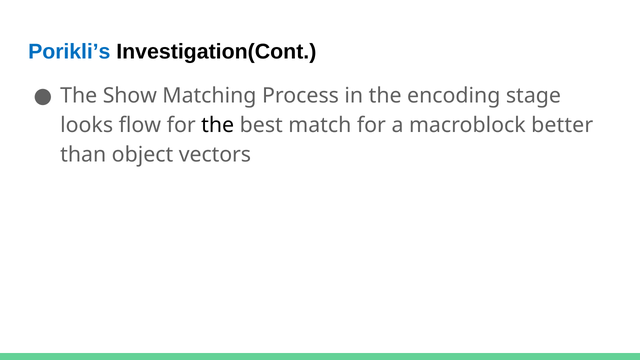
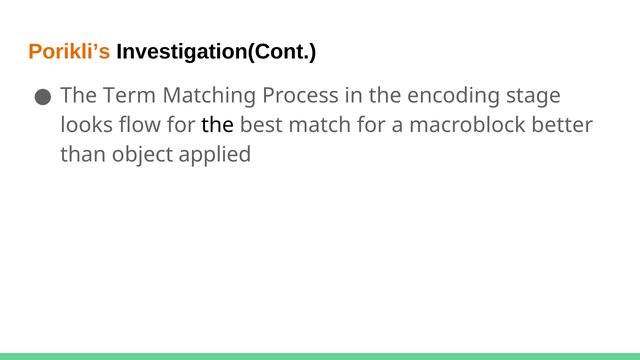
Porikli’s colour: blue -> orange (69, 52)
Show: Show -> Term (130, 96)
vectors: vectors -> applied (215, 155)
